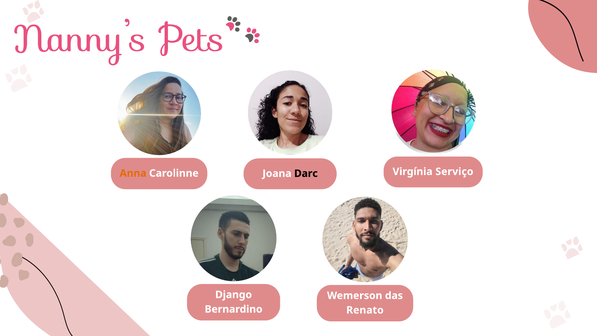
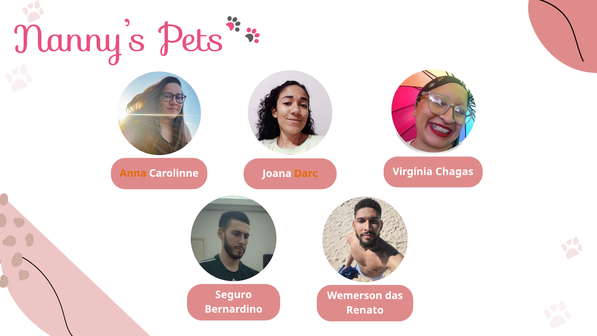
Serviço: Serviço -> Chagas (454, 172)
Darc colour: black -> orange (306, 173)
Django: Django -> Seguro (234, 295)
